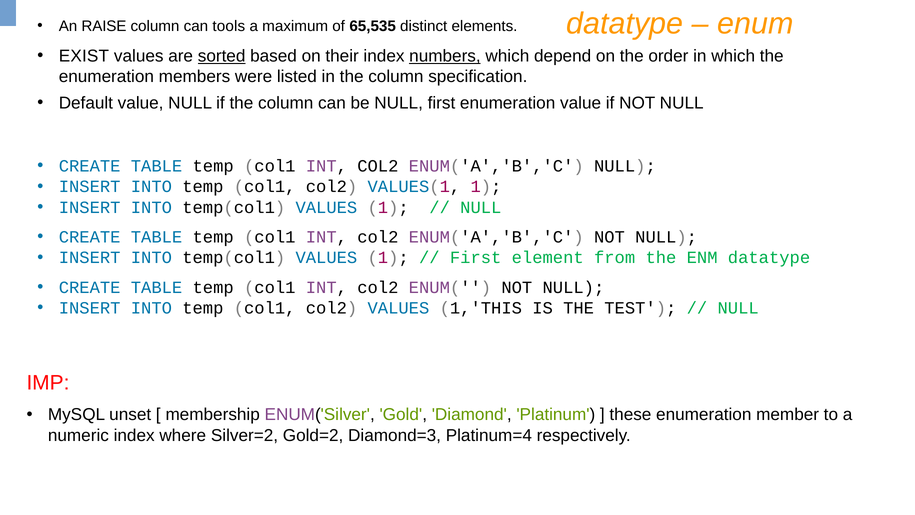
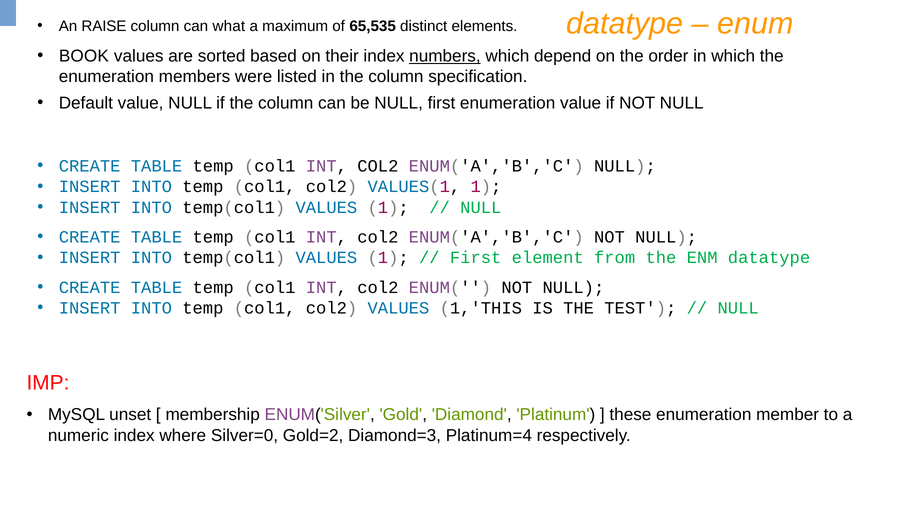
tools: tools -> what (229, 26)
EXIST: EXIST -> BOOK (84, 56)
sorted underline: present -> none (222, 56)
Silver=2: Silver=2 -> Silver=0 (245, 435)
